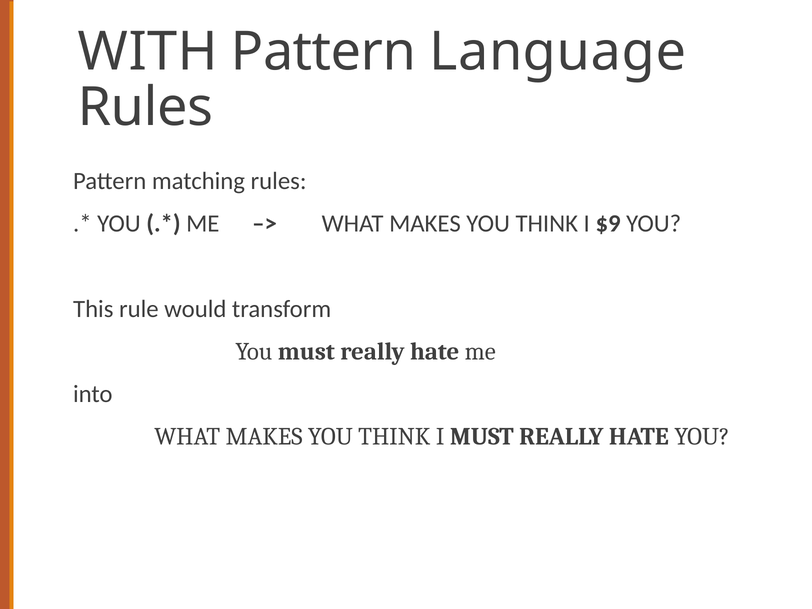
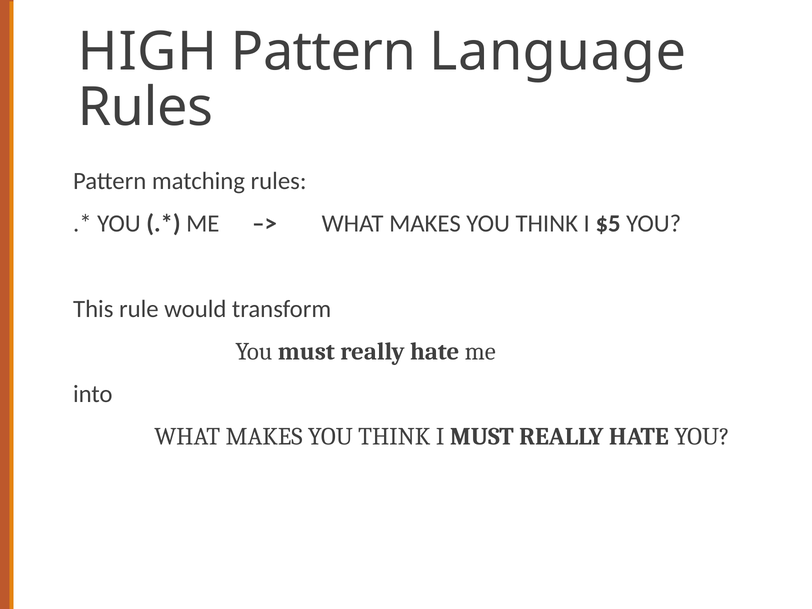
WITH: WITH -> HIGH (148, 52)
$9: $9 -> $5 (608, 224)
